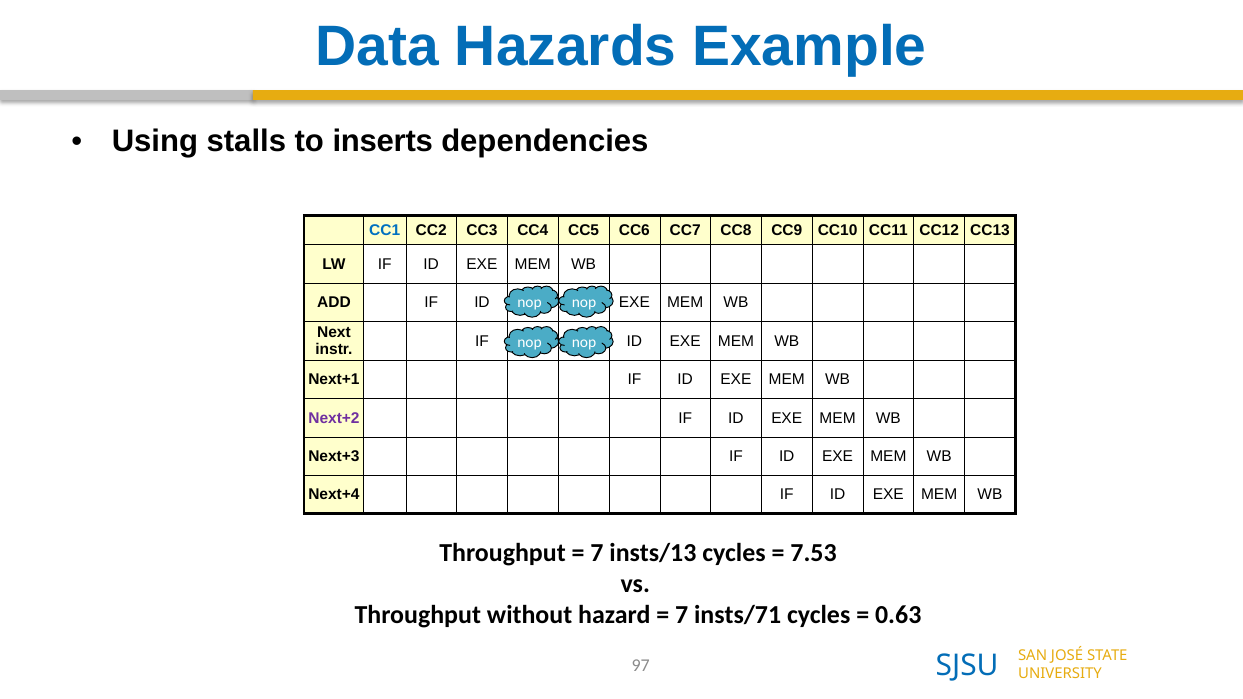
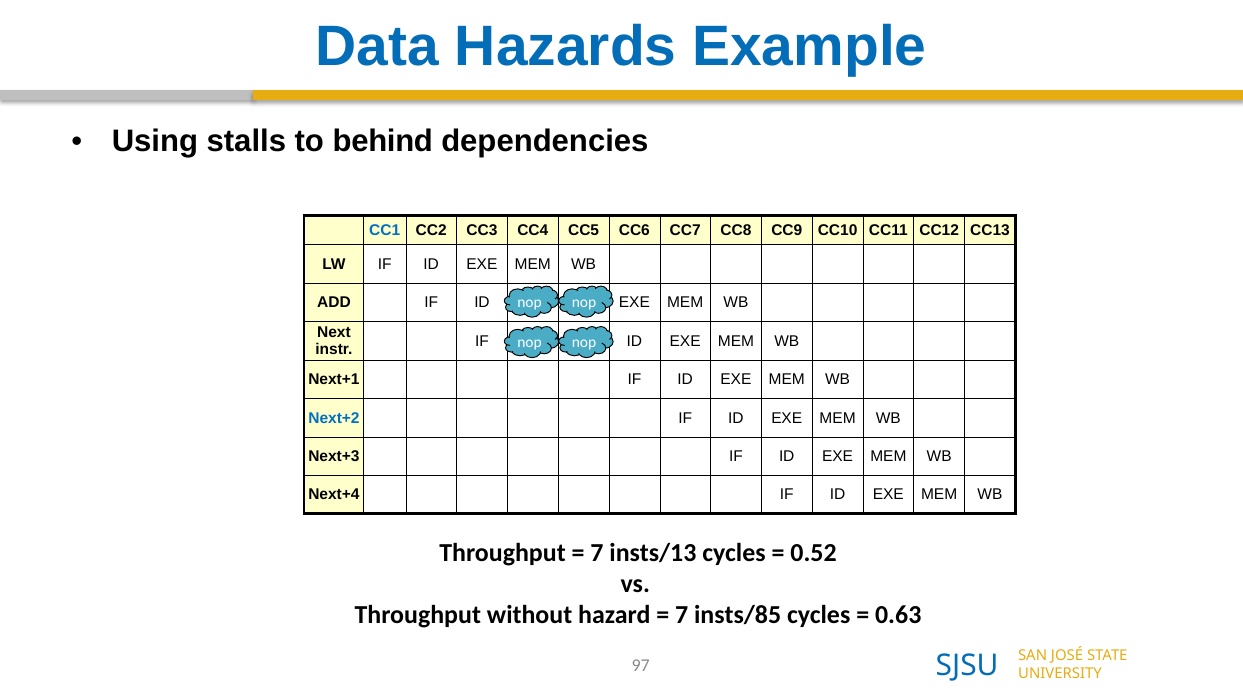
inserts: inserts -> behind (383, 141)
Next+2 colour: purple -> blue (334, 418)
7.53: 7.53 -> 0.52 (814, 553)
insts/71: insts/71 -> insts/85 (738, 616)
